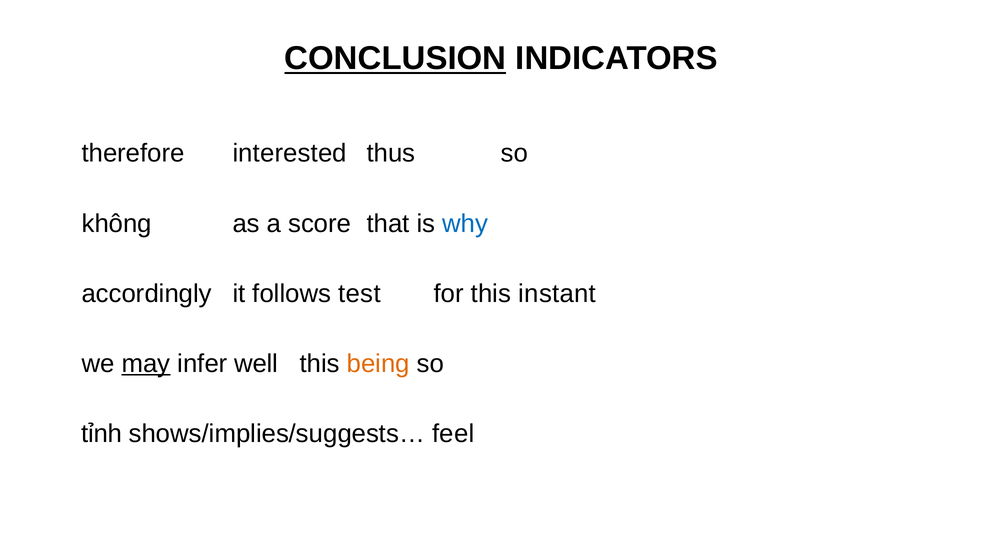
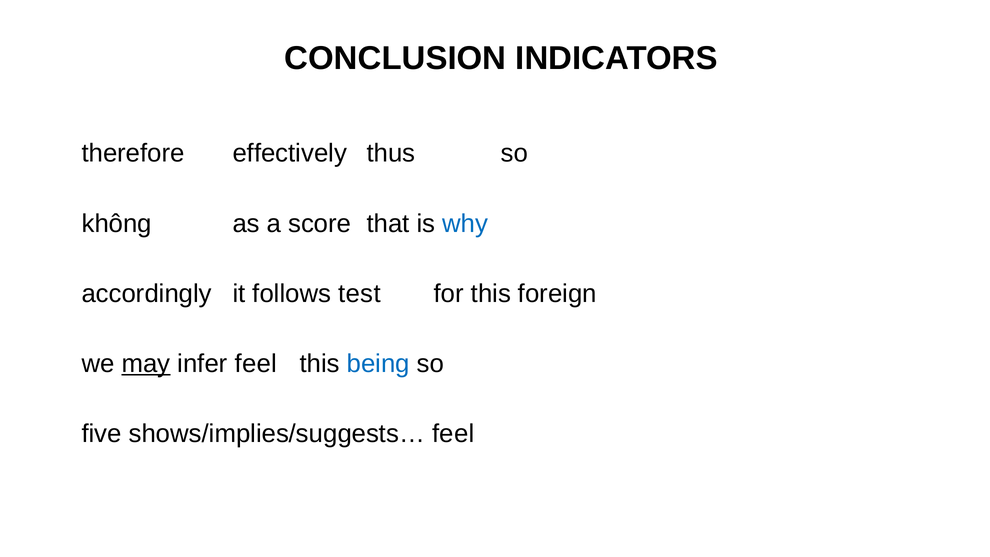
CONCLUSION underline: present -> none (395, 59)
interested: interested -> effectively (290, 153)
instant: instant -> foreign (557, 294)
infer well: well -> feel (256, 364)
being colour: orange -> blue (378, 364)
tỉnh: tỉnh -> five (102, 434)
